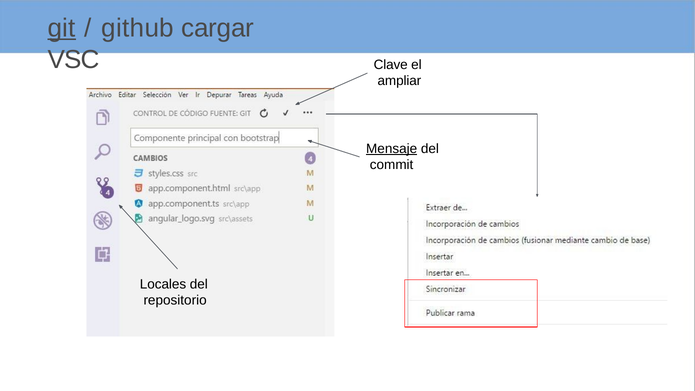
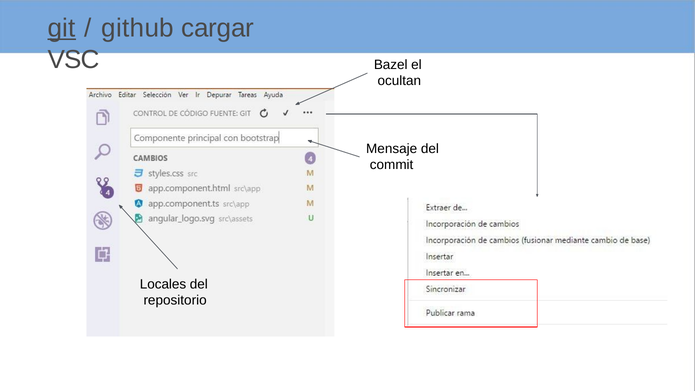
Clave: Clave -> Bazel (391, 65)
ampliar: ampliar -> ocultan (399, 81)
Mensaje underline: present -> none (392, 149)
